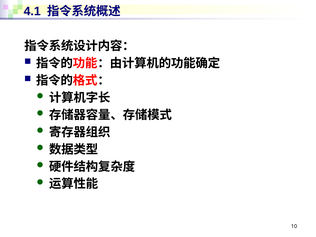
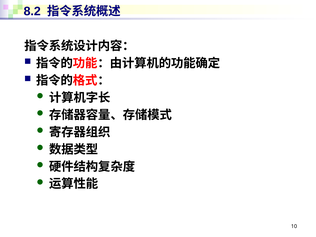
4.1: 4.1 -> 8.2 (32, 11)
